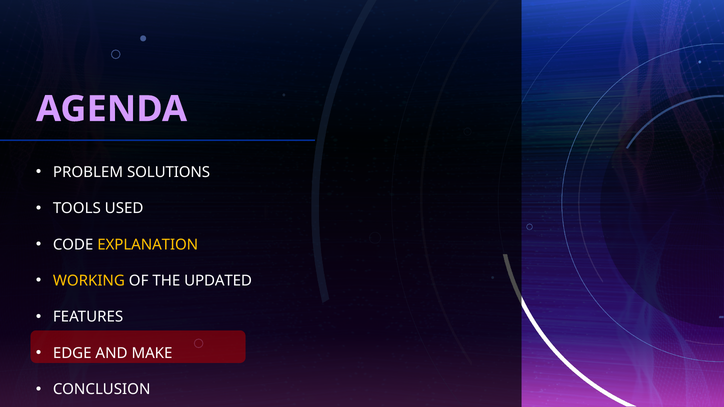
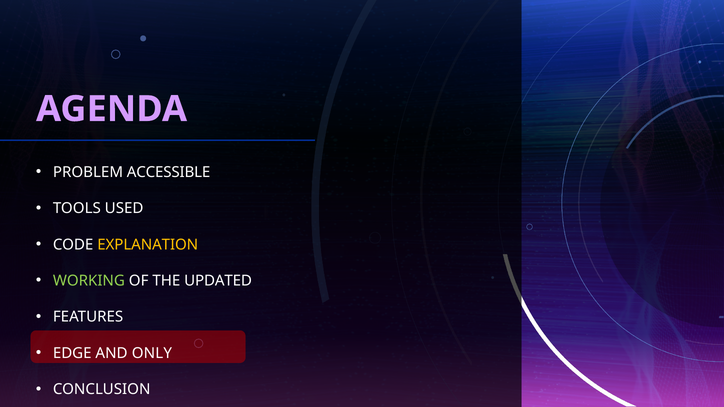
SOLUTIONS: SOLUTIONS -> ACCESSIBLE (169, 172)
WORKING colour: yellow -> light green (89, 281)
MAKE: MAKE -> ONLY (152, 353)
